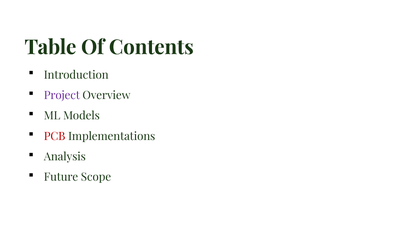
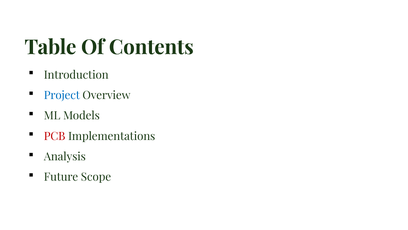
Project colour: purple -> blue (62, 95)
